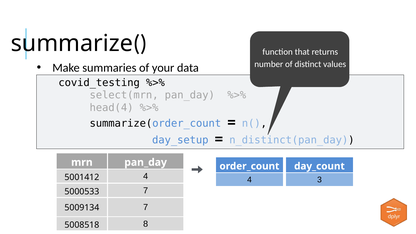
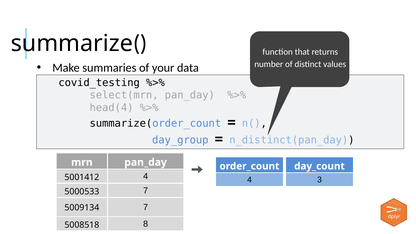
day_setup: day_setup -> day_group (180, 140)
